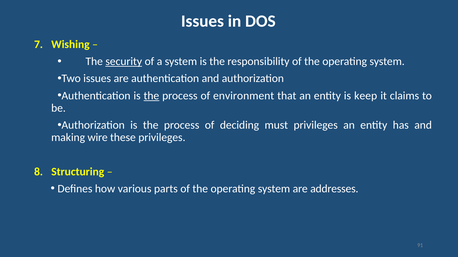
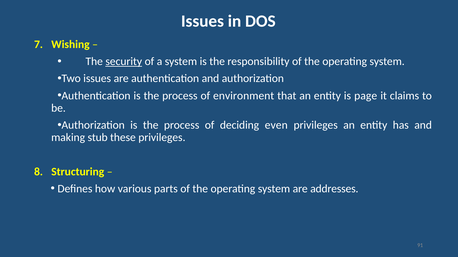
the underline: present -> none (151, 96)
keep: keep -> page (366, 96)
must: must -> even (276, 125)
wire: wire -> stub (98, 138)
